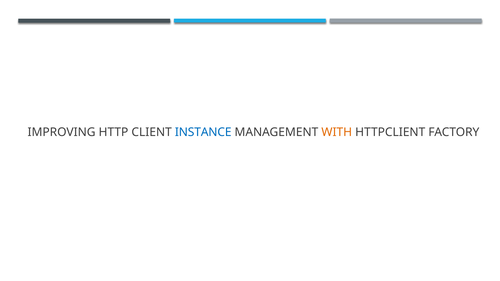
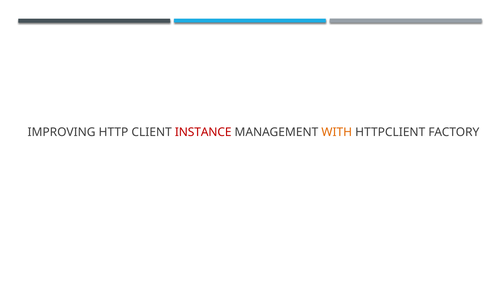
INSTANCE colour: blue -> red (203, 132)
